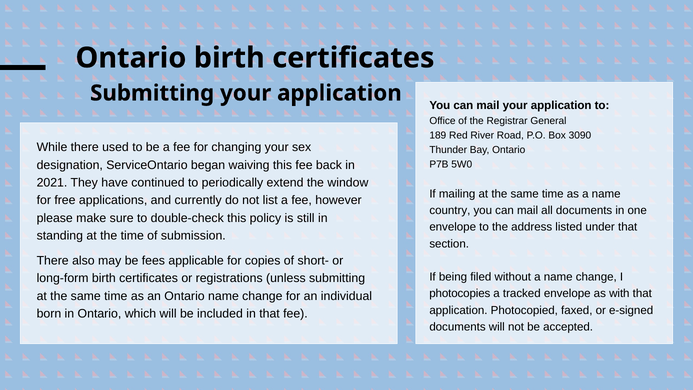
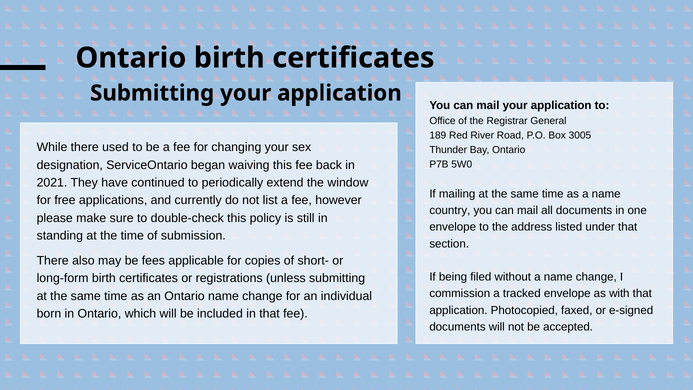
3090: 3090 -> 3005 (580, 135)
photocopies: photocopies -> commission (460, 293)
